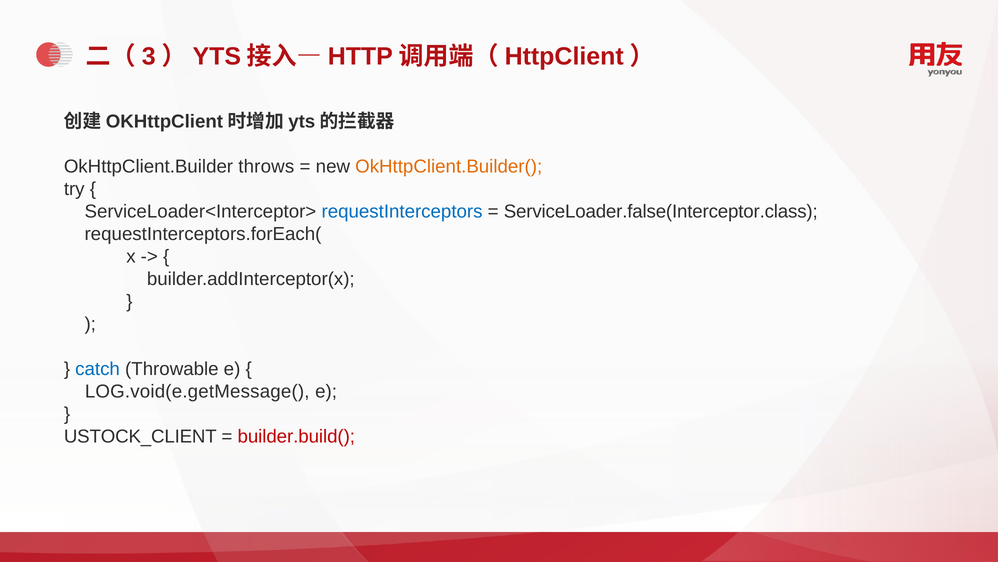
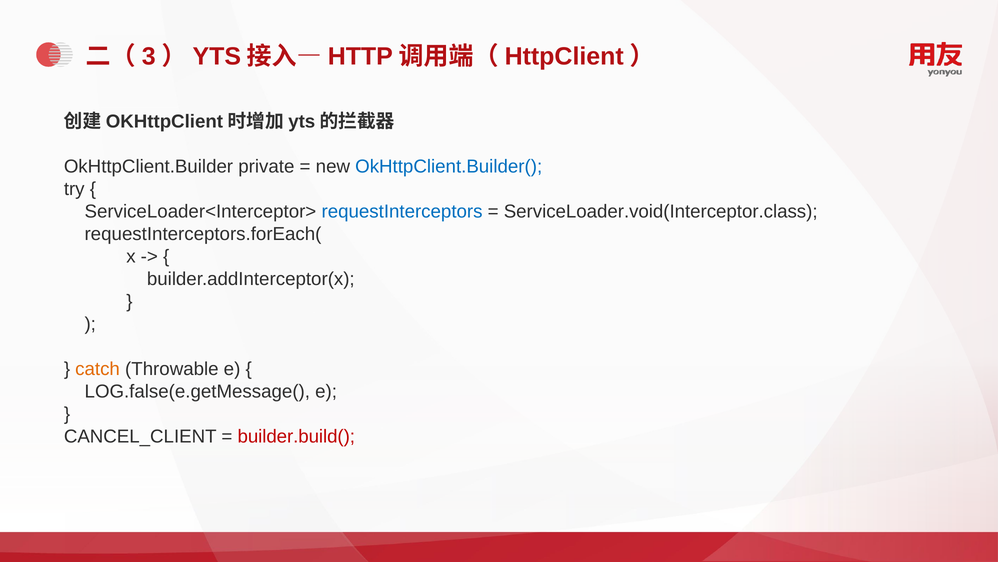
throws: throws -> private (266, 167)
OkHttpClient.Builder( colour: orange -> blue (449, 167)
ServiceLoader.false(Interceptor.class: ServiceLoader.false(Interceptor.class -> ServiceLoader.void(Interceptor.class (661, 211)
catch colour: blue -> orange (98, 369)
LOG.void(e.getMessage(: LOG.void(e.getMessage( -> LOG.false(e.getMessage( (197, 391)
USTOCK_CLIENT: USTOCK_CLIENT -> CANCEL_CLIENT (140, 436)
